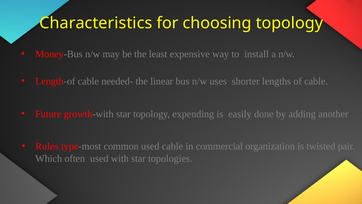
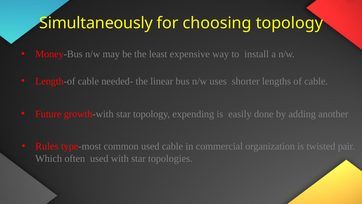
Characteristics: Characteristics -> Simultaneously (96, 23)
